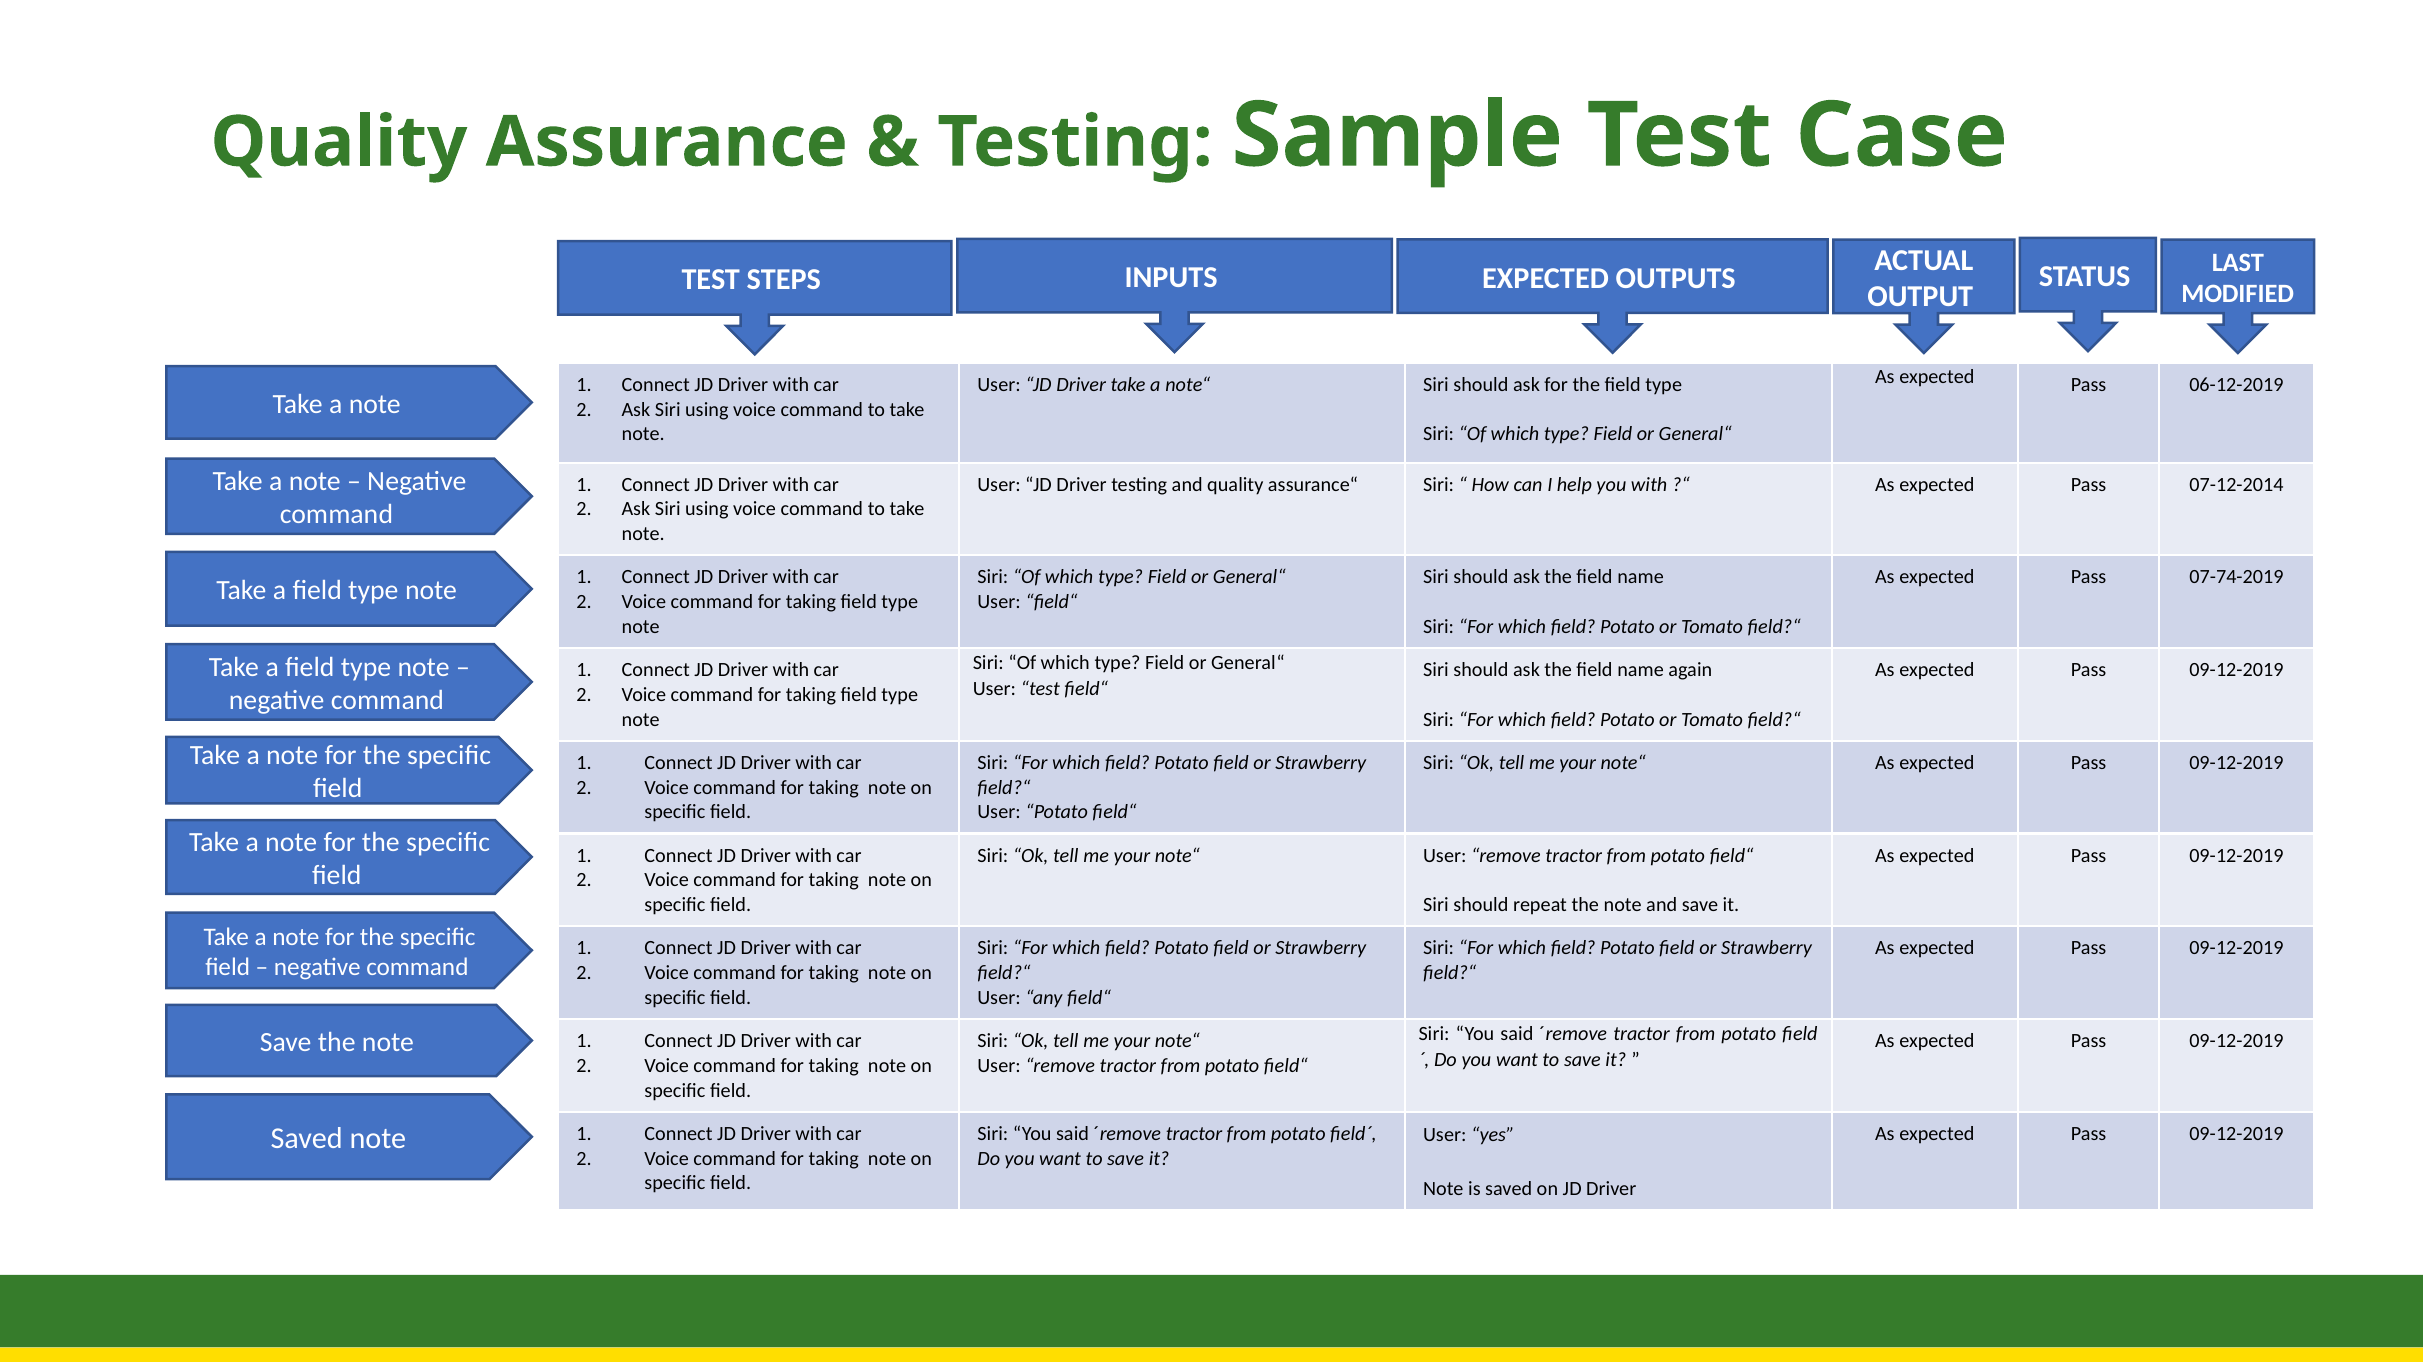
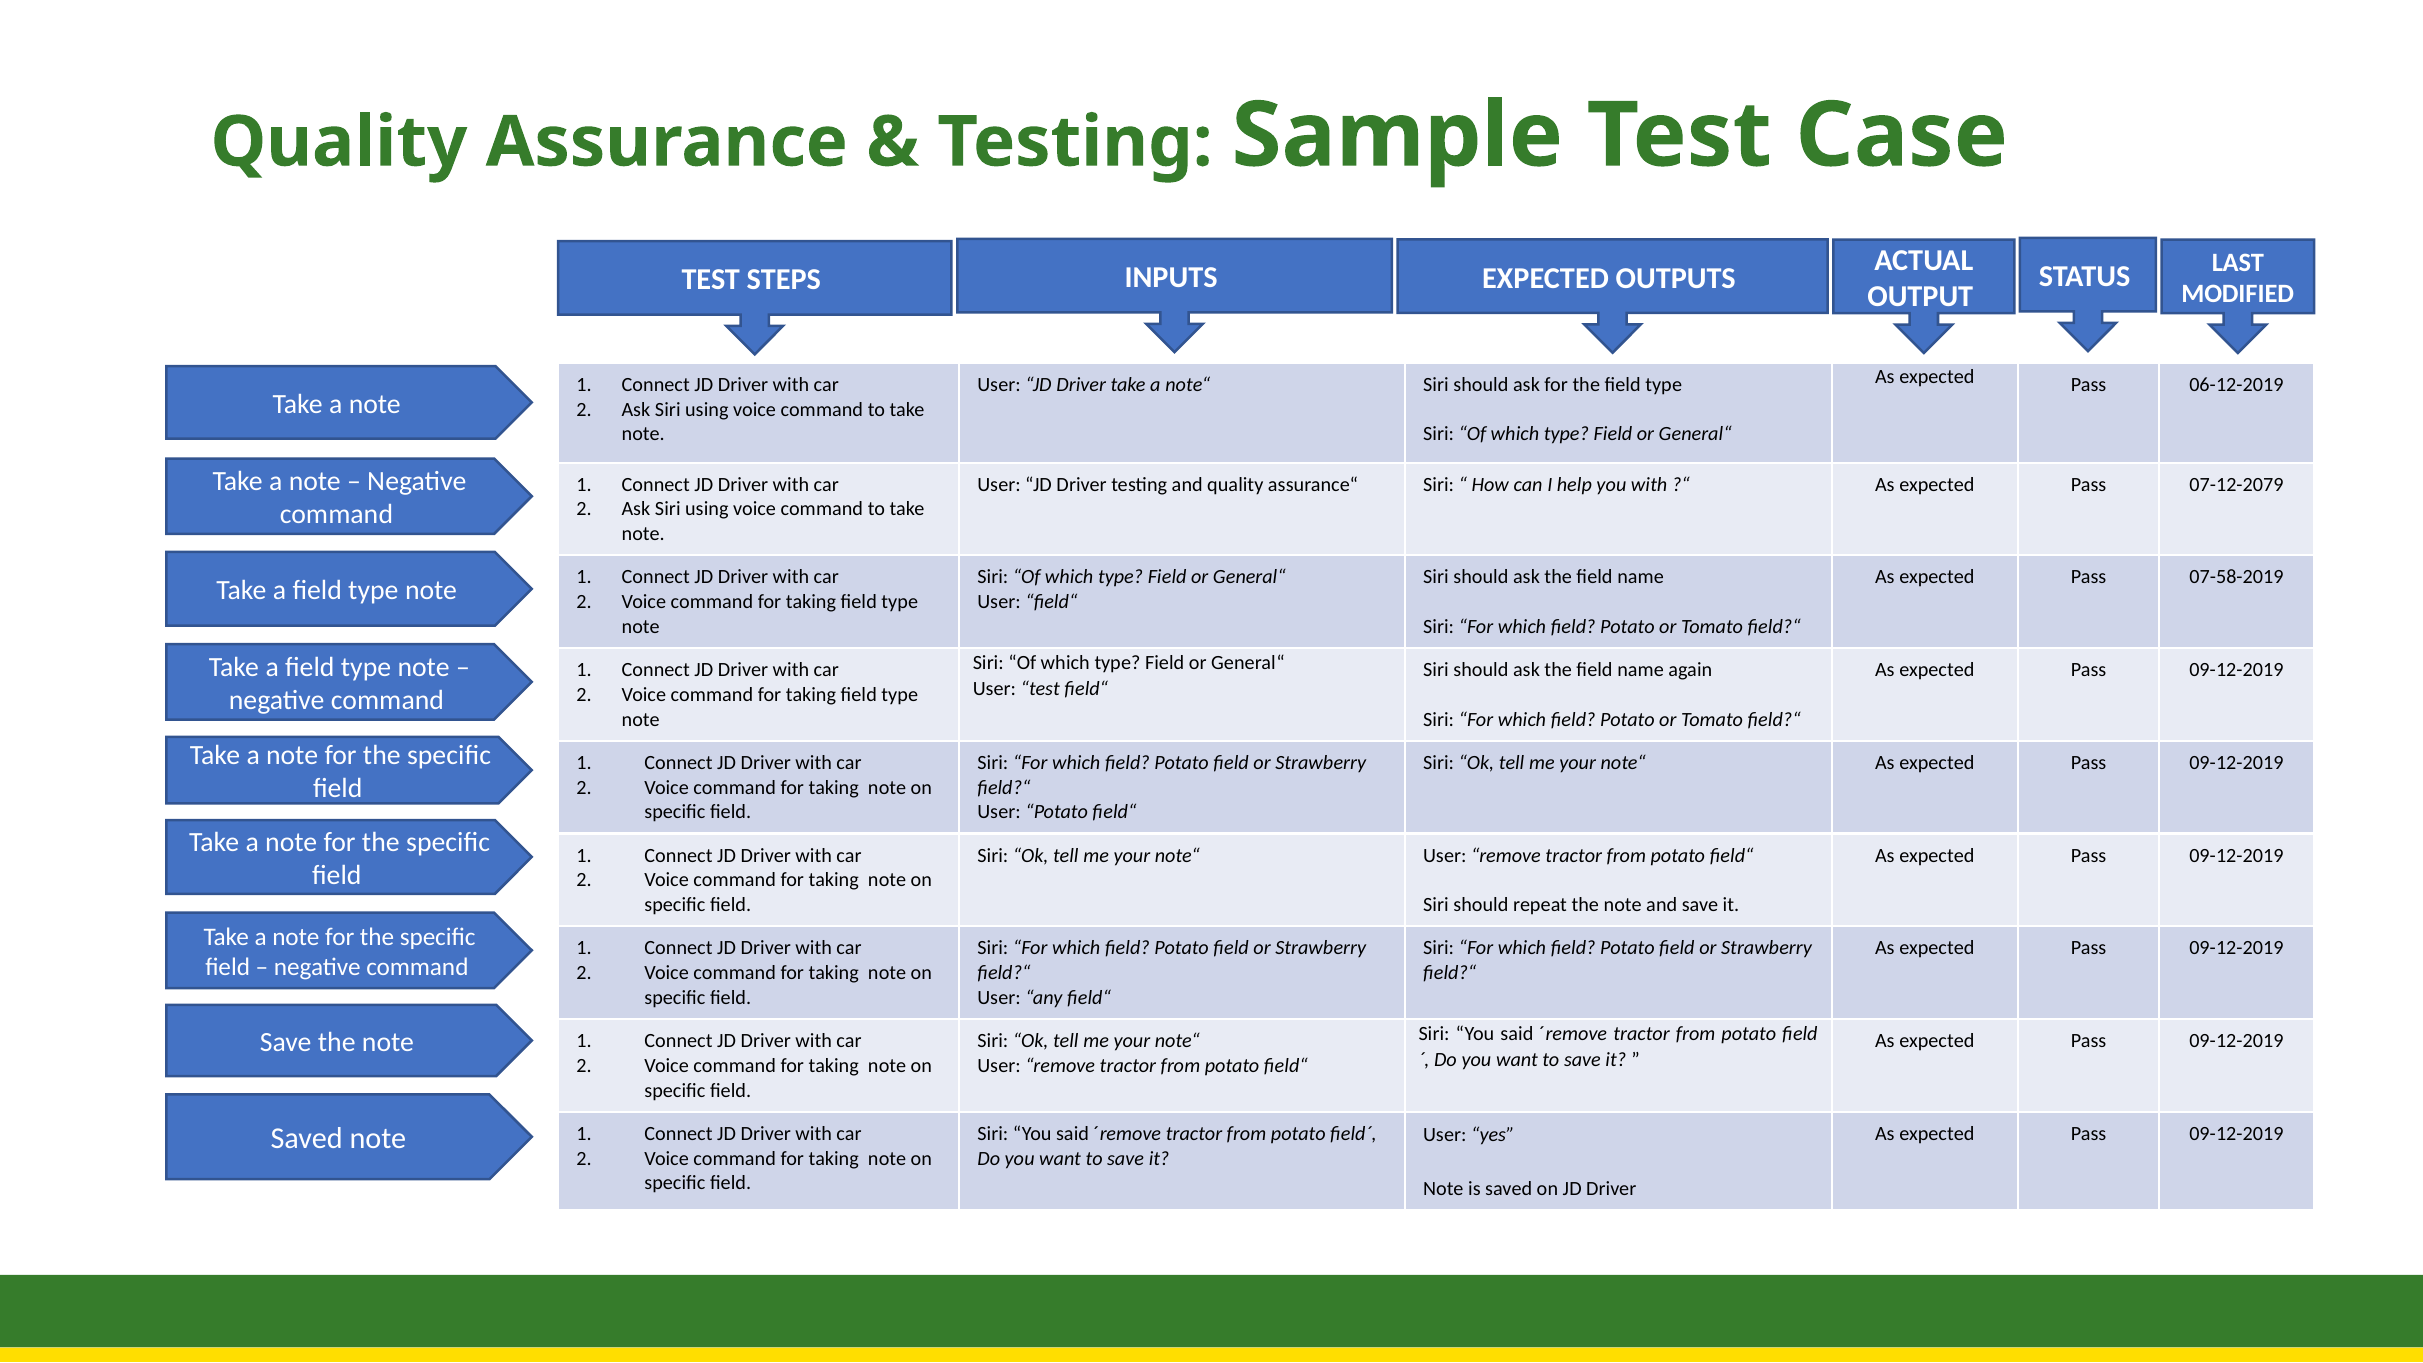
07-12-2014: 07-12-2014 -> 07-12-2079 (2236, 484)
07-74-2019: 07-74-2019 -> 07-58-2019 (2236, 577)
